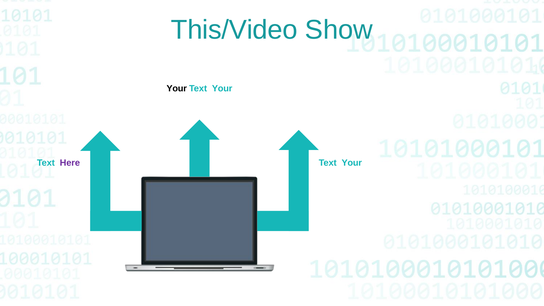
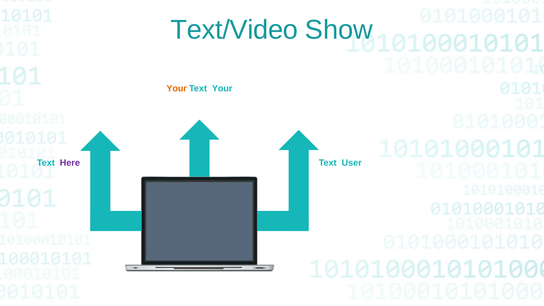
This/Video: This/Video -> Text/Video (234, 30)
Your colour: black -> orange (177, 89)
Your: Your -> User (352, 163)
